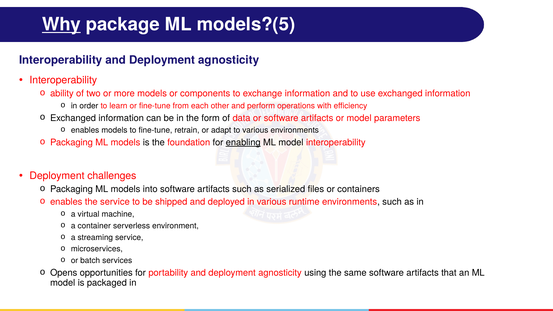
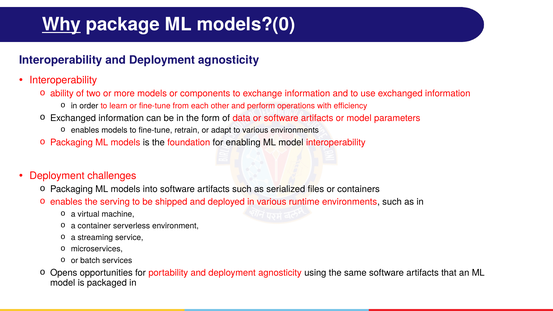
models?(5: models?(5 -> models?(0 (246, 24)
enabling underline: present -> none (243, 142)
the service: service -> serving (115, 202)
